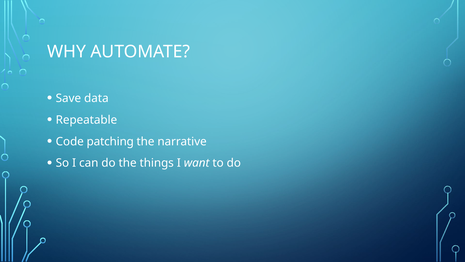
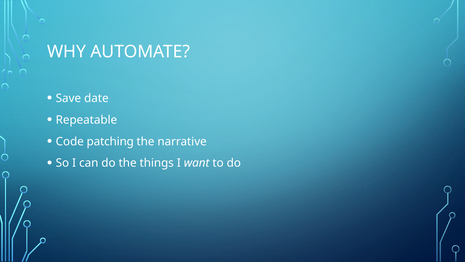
data: data -> date (96, 98)
